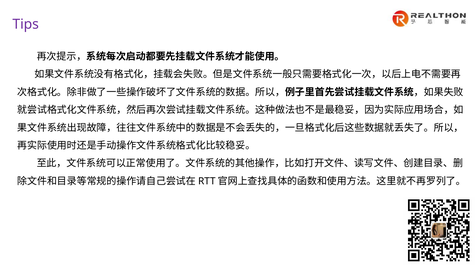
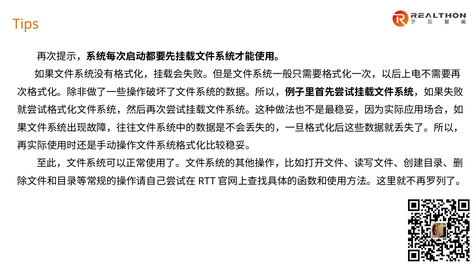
Tips colour: purple -> orange (26, 24)
